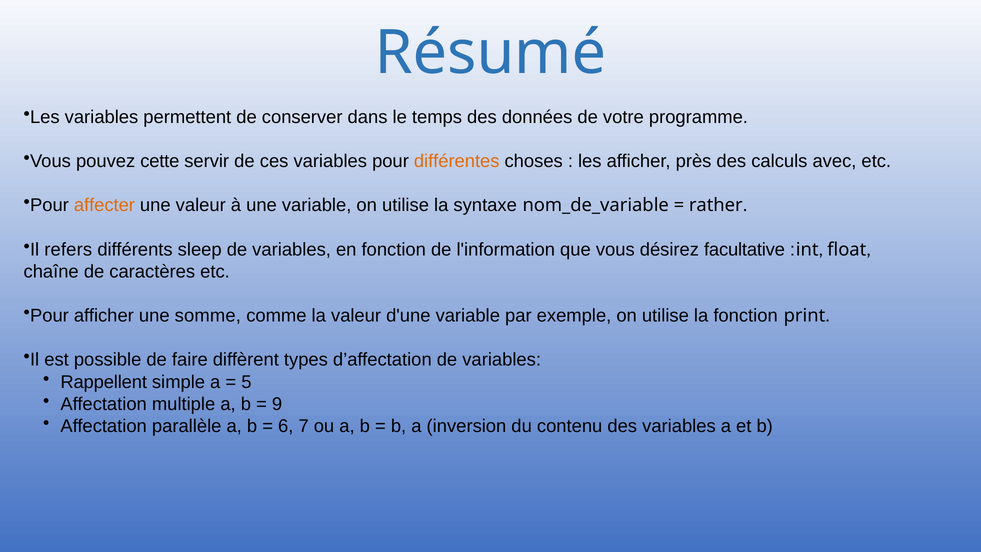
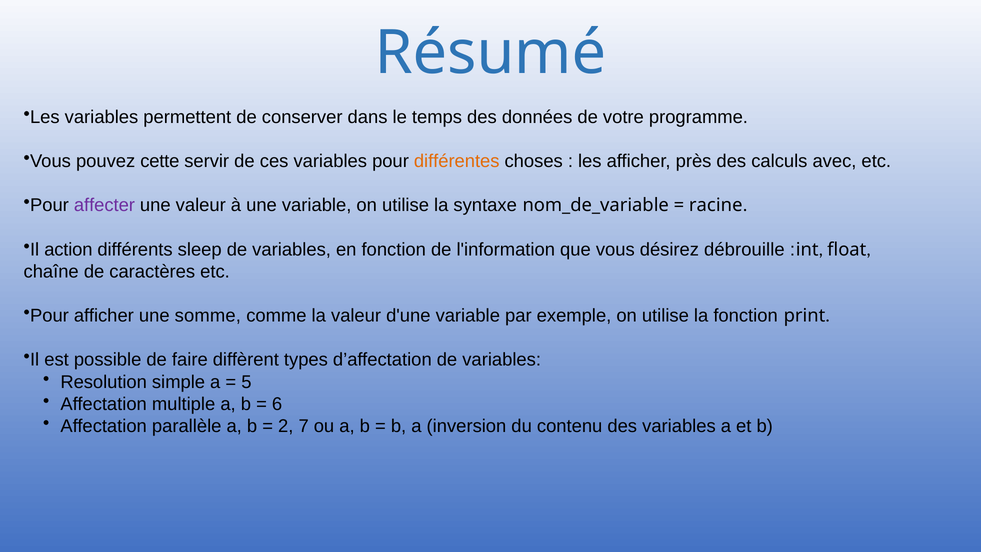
affecter colour: orange -> purple (104, 205)
rather: rather -> racine (716, 205)
refers: refers -> action (68, 249)
facultative: facultative -> débrouille (744, 249)
Rappellent: Rappellent -> Resolution (104, 382)
9: 9 -> 6 (277, 404)
6: 6 -> 2 (286, 426)
